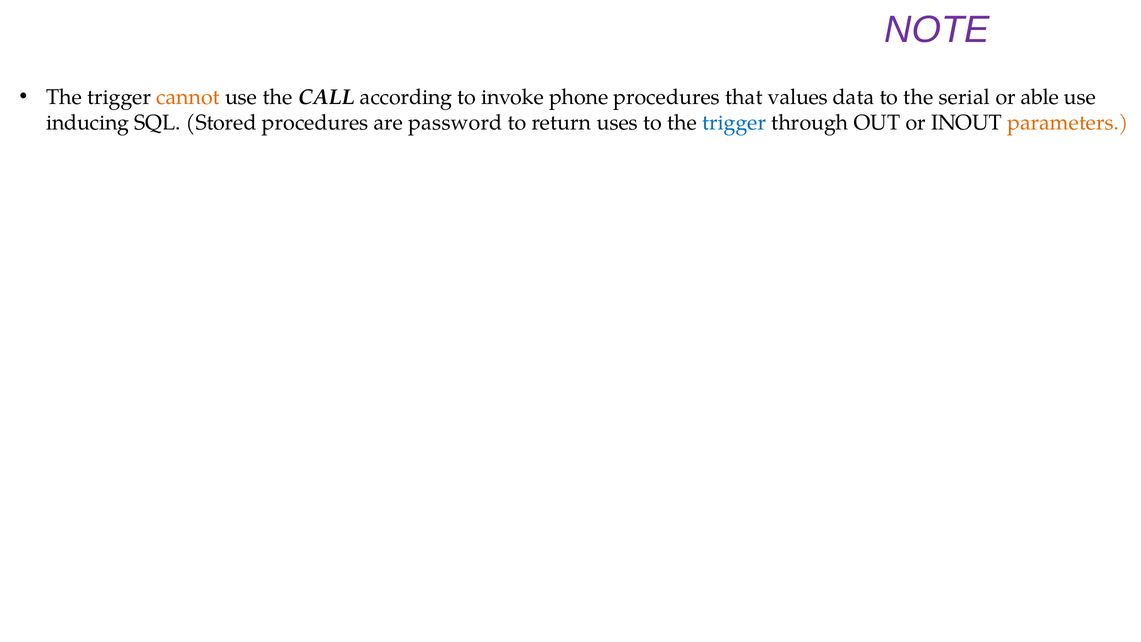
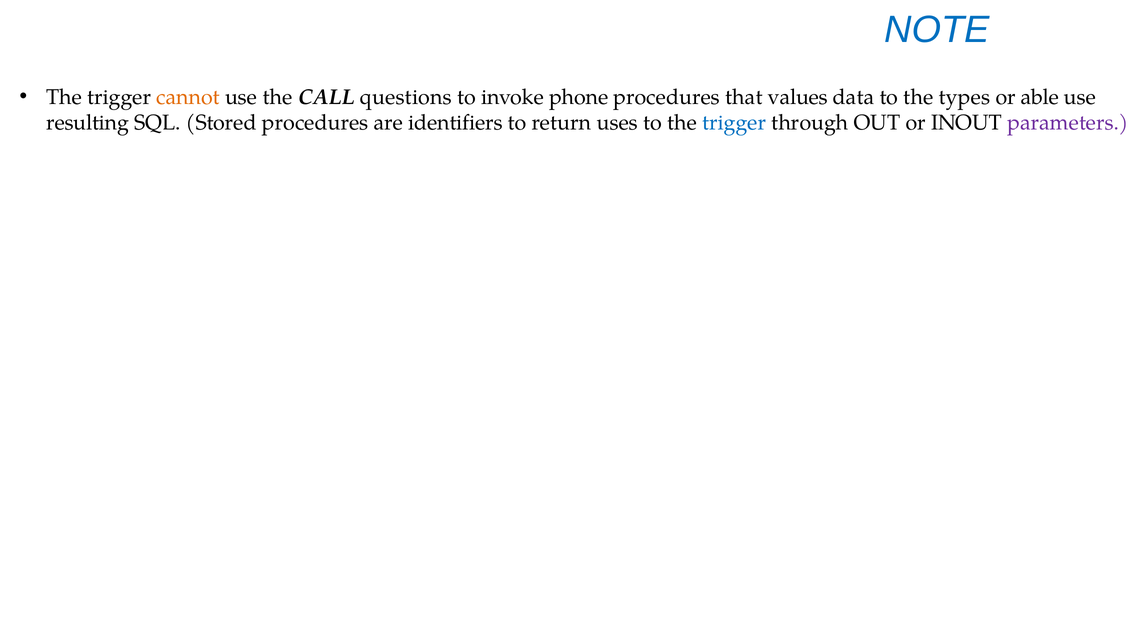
NOTE colour: purple -> blue (937, 30)
according: according -> questions (406, 97)
serial: serial -> types (964, 97)
inducing: inducing -> resulting (88, 123)
password: password -> identifiers (456, 123)
parameters colour: orange -> purple (1068, 123)
